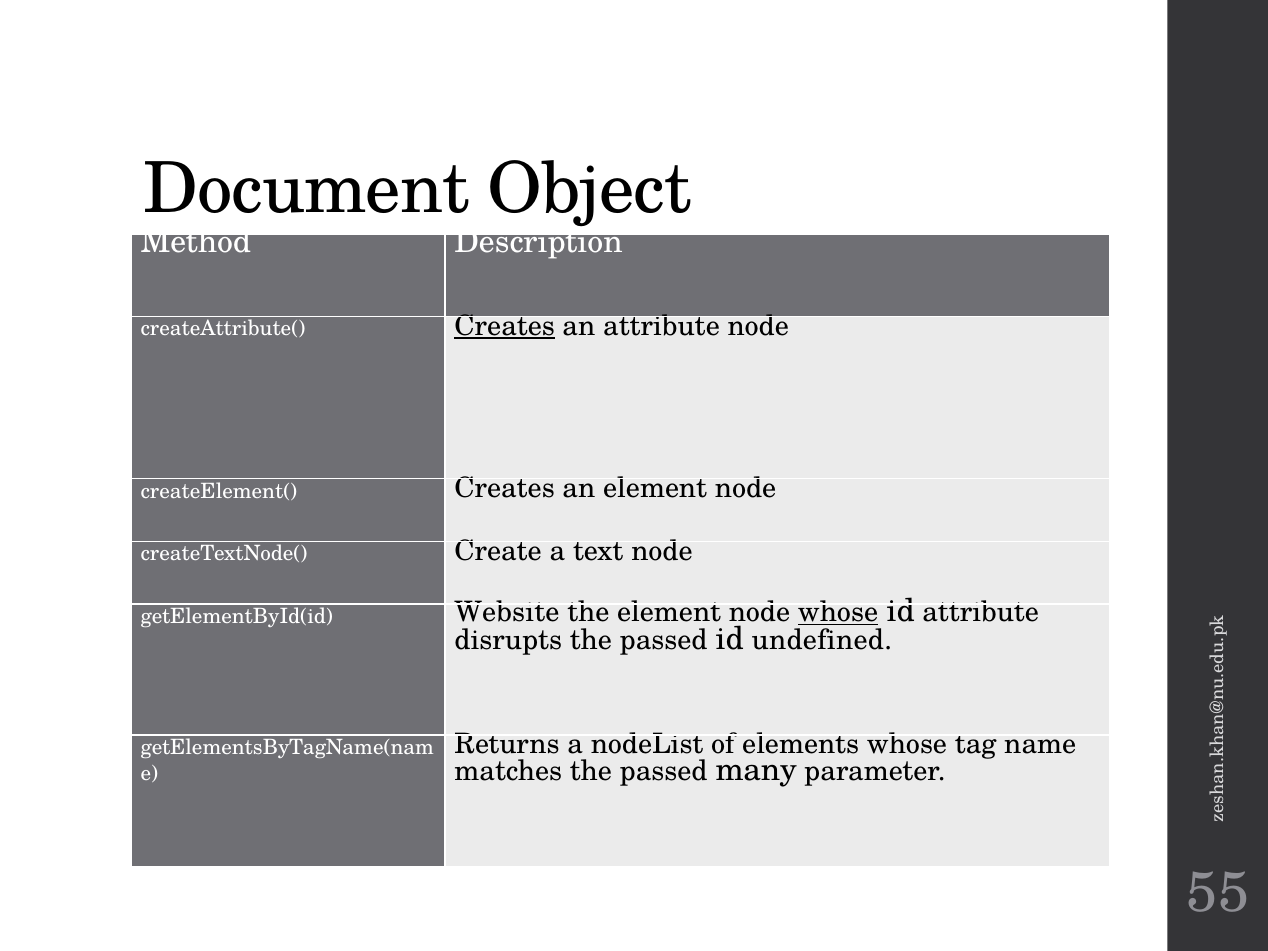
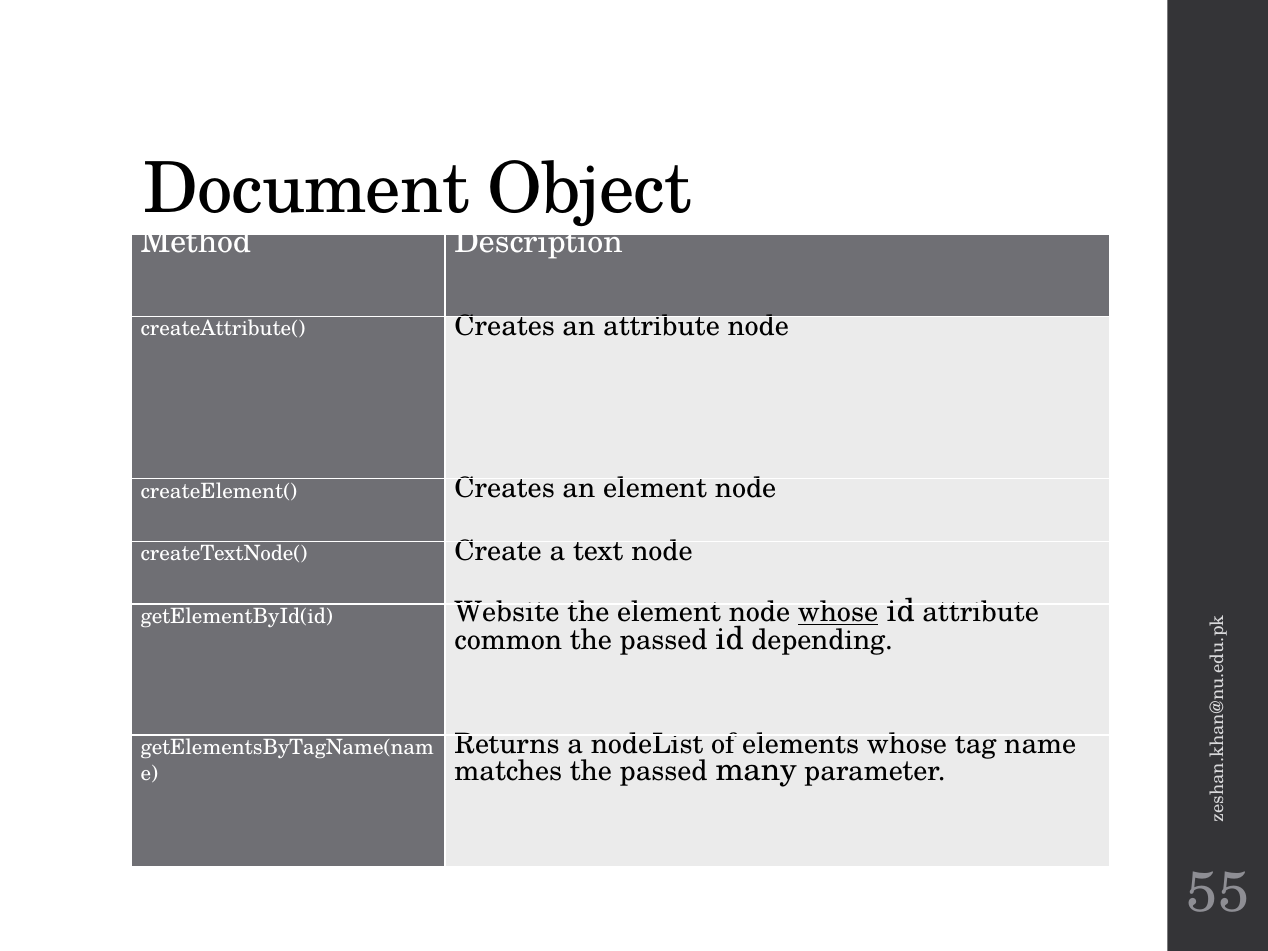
Creates underline: present -> none (505, 326)
disrupts: disrupts -> common (508, 641)
undefined: undefined -> depending (822, 641)
